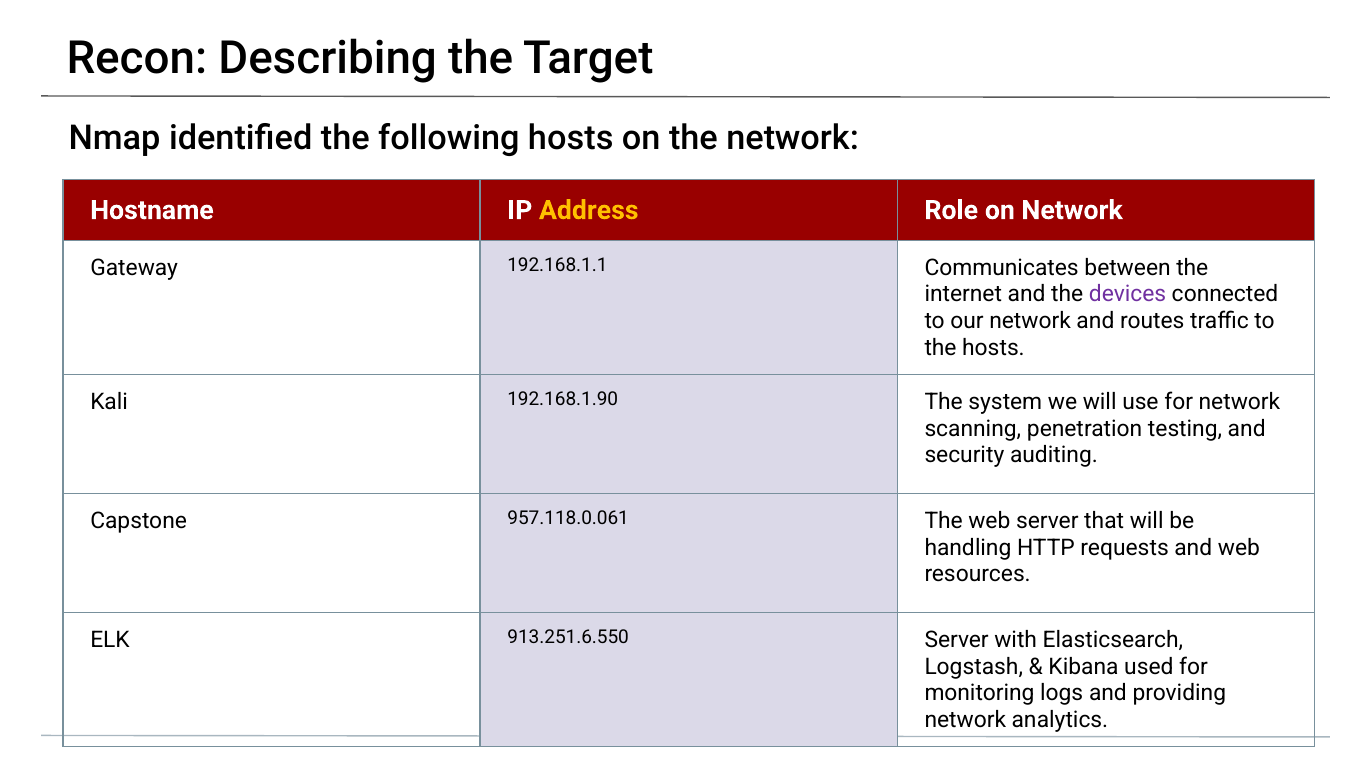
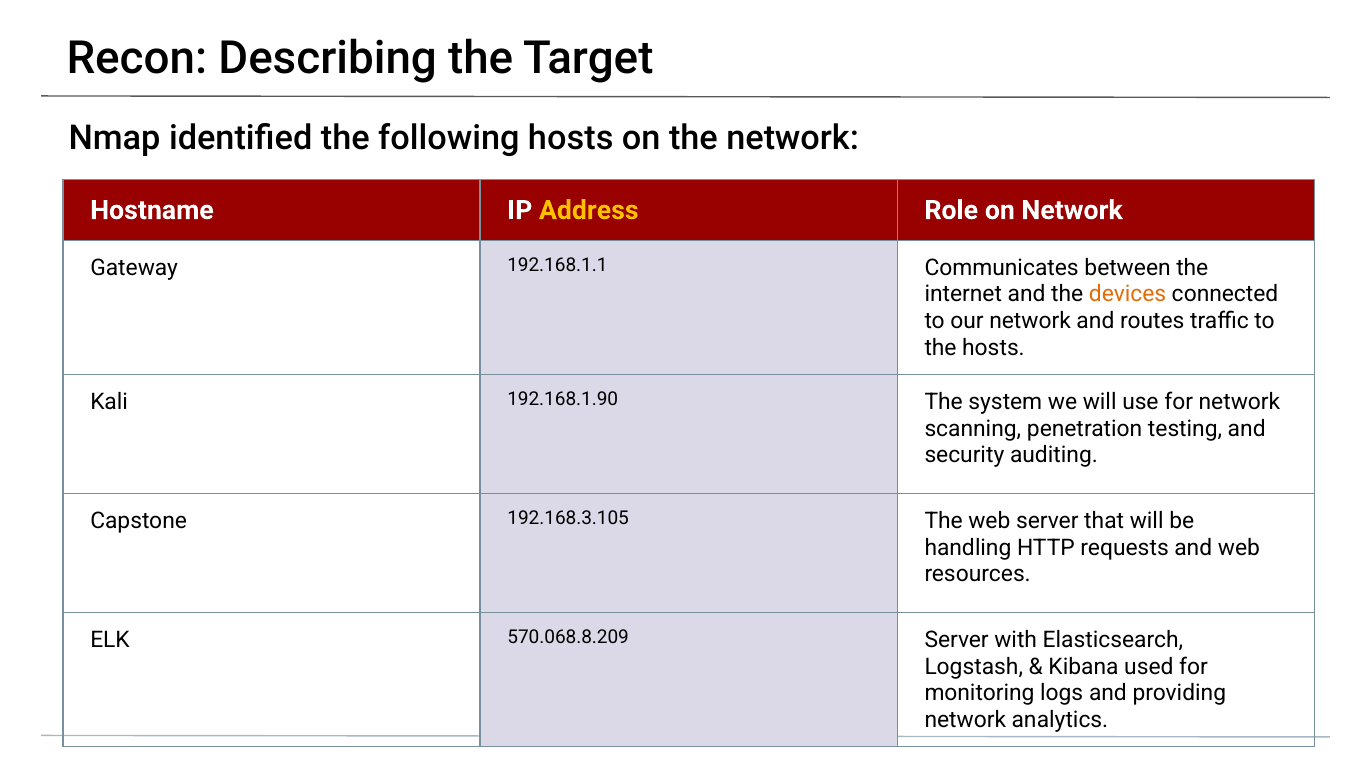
devices colour: purple -> orange (1128, 294)
957.118.0.061: 957.118.0.061 -> 192.168.3.105 (568, 519)
913.251.6.550: 913.251.6.550 -> 570.068.8.209 (568, 638)
